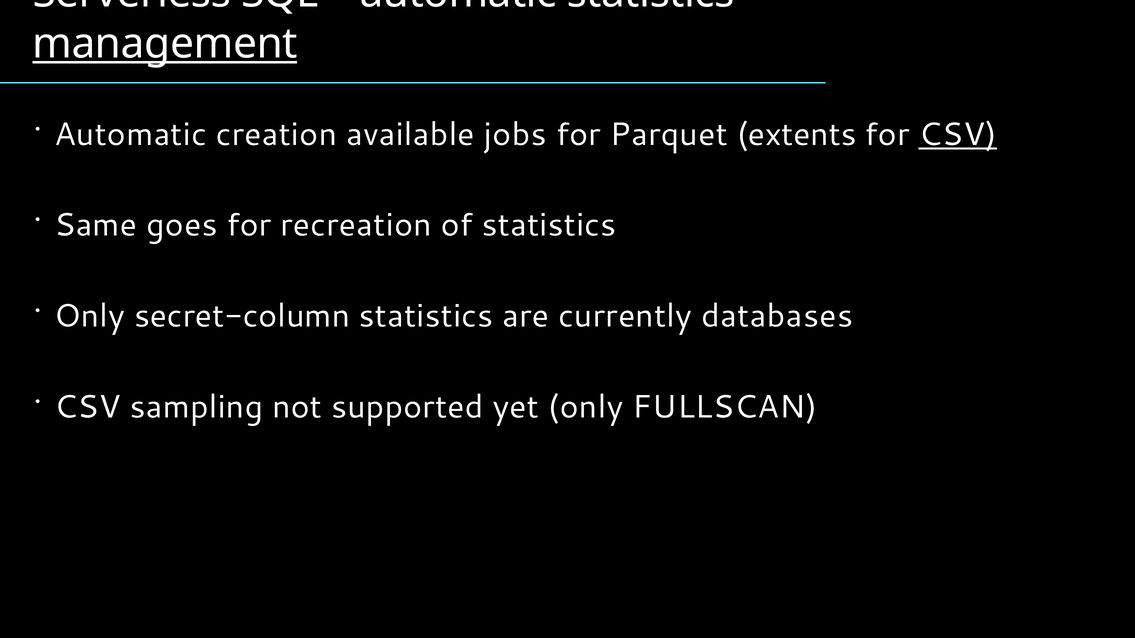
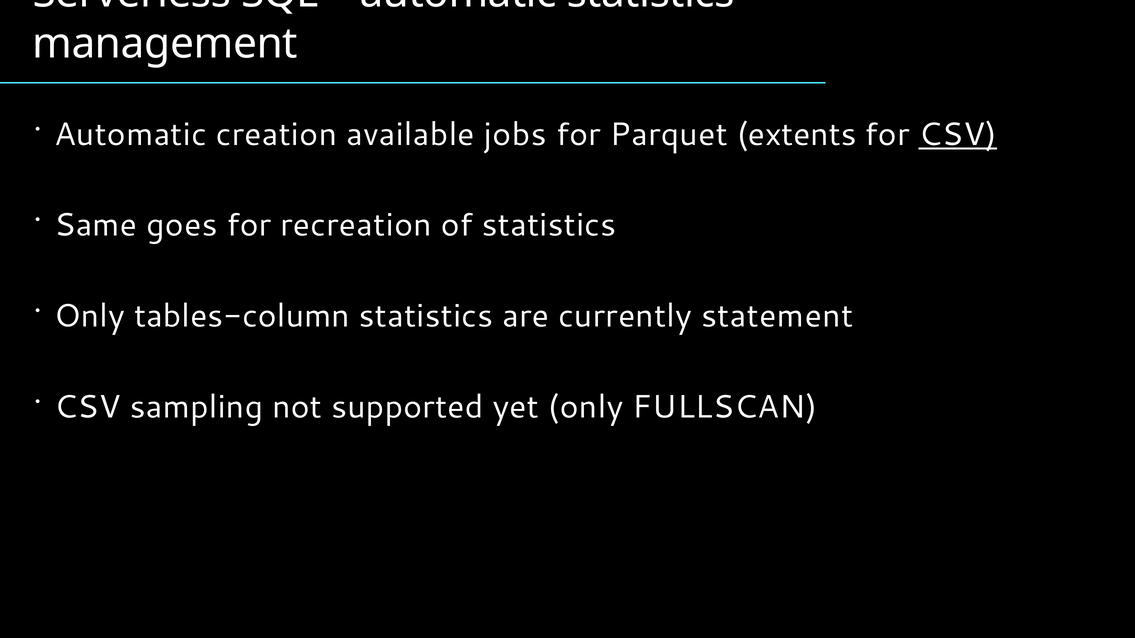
management underline: present -> none (165, 44)
secret-column: secret-column -> tables-column (242, 316)
databases: databases -> statement (777, 316)
